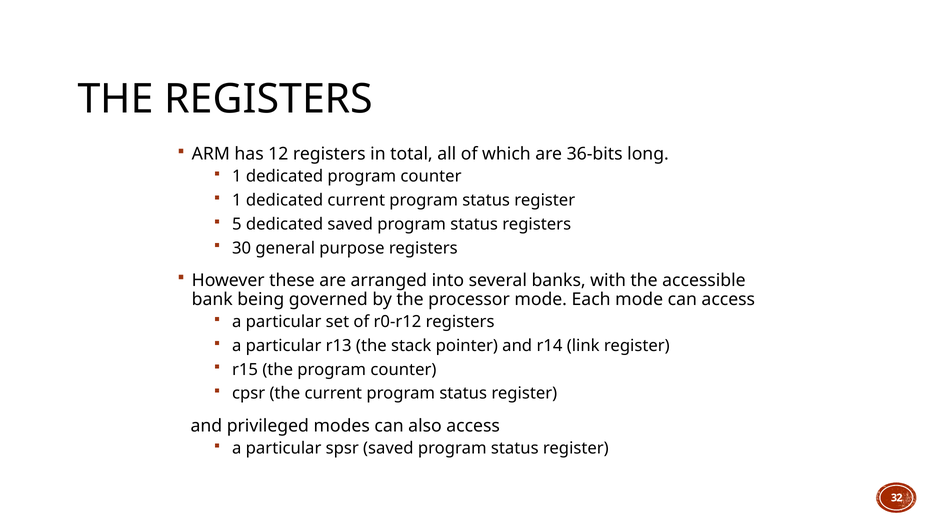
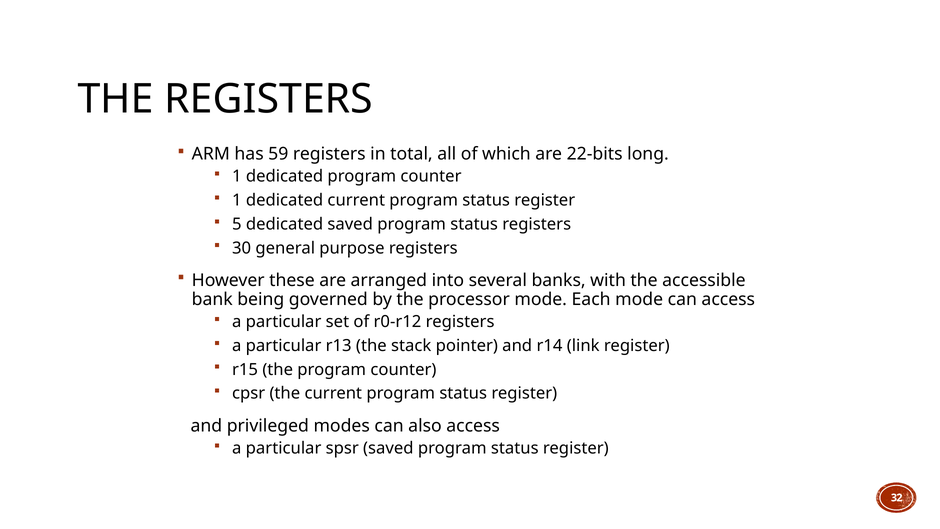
12: 12 -> 59 (278, 154)
36-bits: 36-bits -> 22-bits (595, 154)
